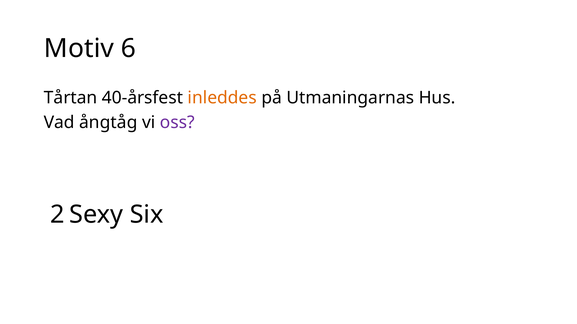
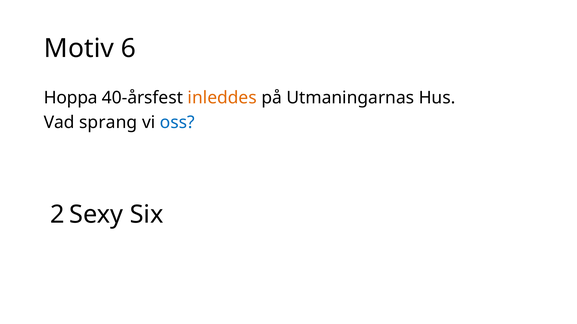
Tårtan: Tårtan -> Hoppa (71, 98)
ångtåg: ångtåg -> sprang (108, 123)
oss colour: purple -> blue (177, 123)
